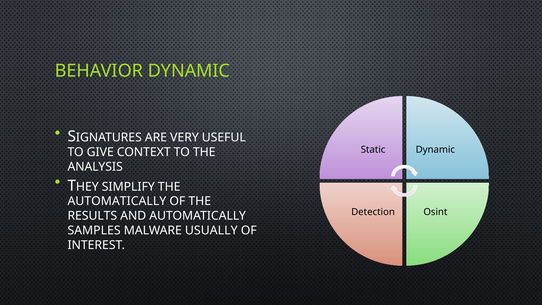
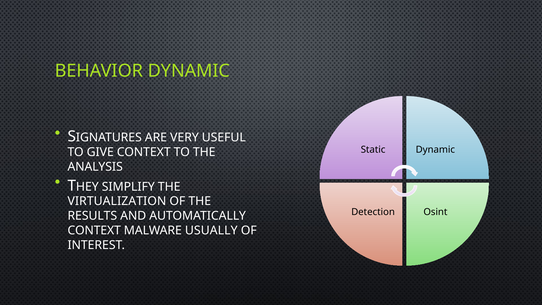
AUTOMATICALLY: AUTOMATICALLY -> VIRTUALIZATION (117, 201)
SAMPLES: SAMPLES -> CONTEXT (94, 231)
